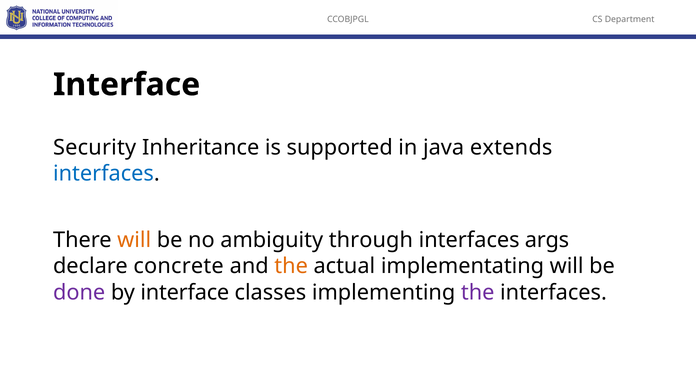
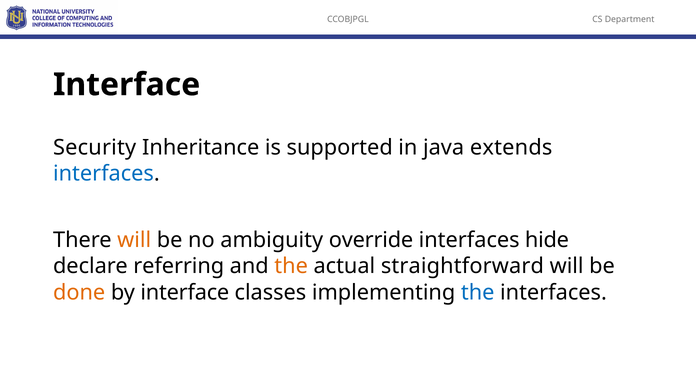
through: through -> override (371, 241)
args: args -> hide (547, 241)
concrete: concrete -> referring (179, 267)
implementating: implementating -> straightforward (462, 267)
done colour: purple -> orange (79, 293)
the colour: purple -> blue (478, 293)
